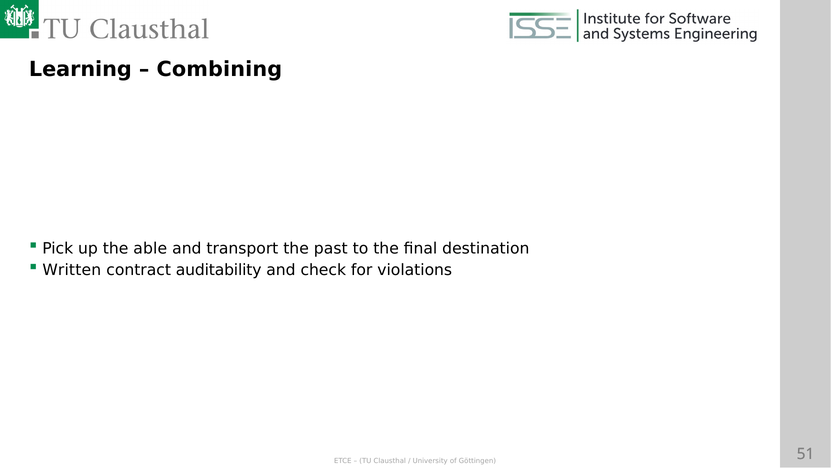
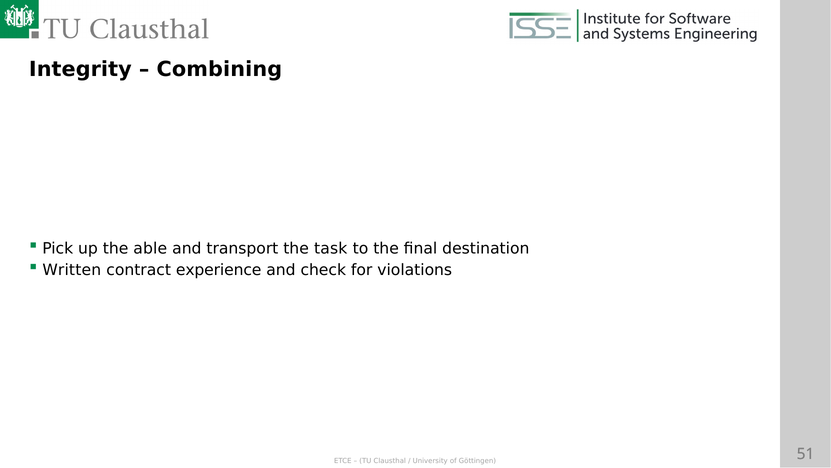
Learning: Learning -> Integrity (80, 69)
past: past -> task (331, 248)
auditability: auditability -> experience (219, 270)
